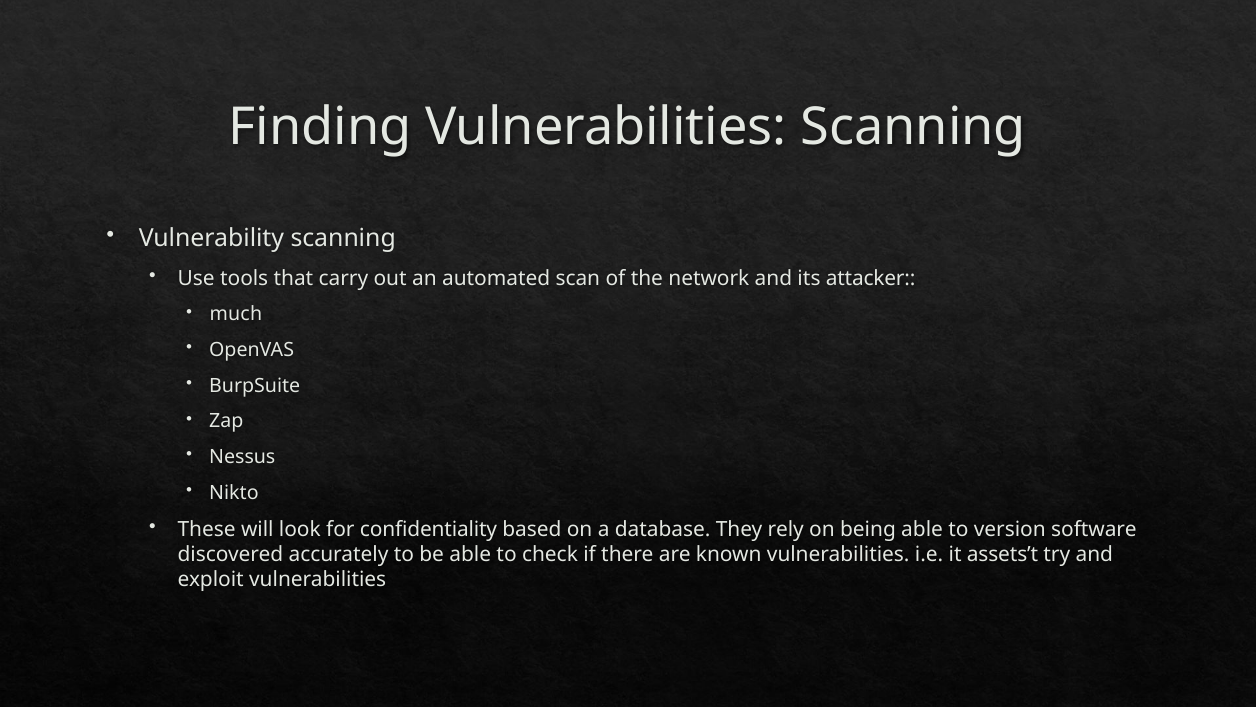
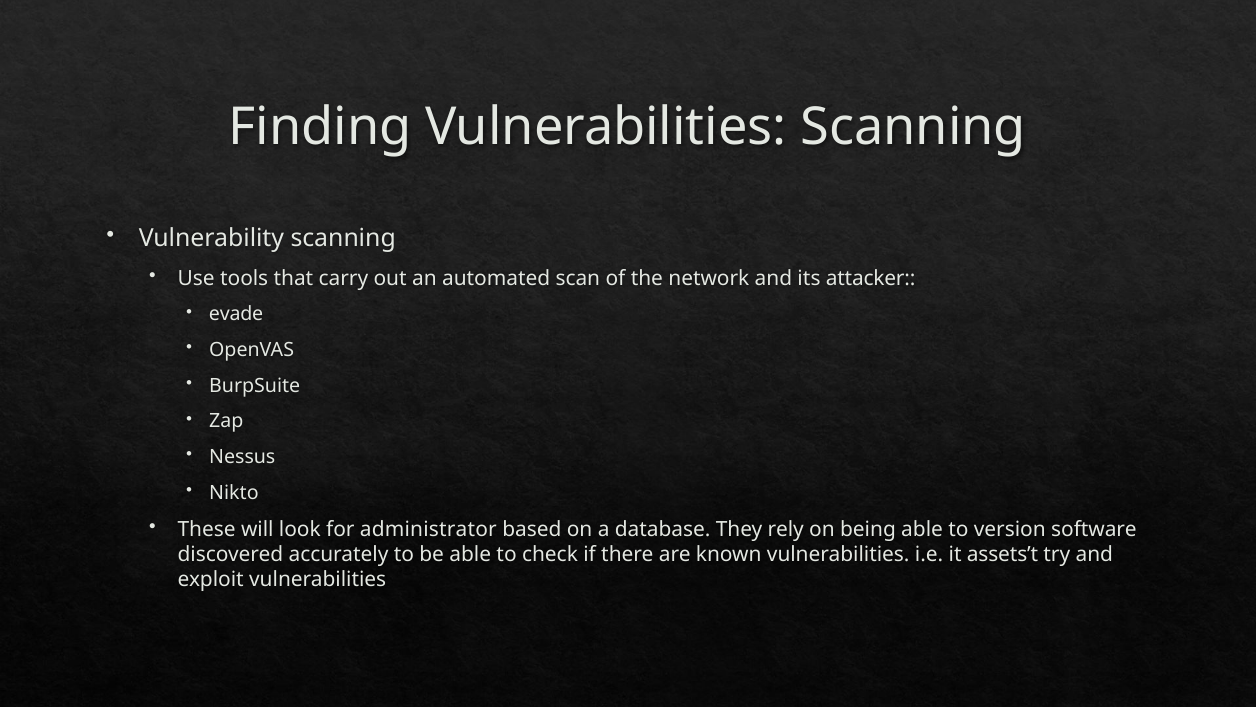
much: much -> evade (236, 314)
confidentiality: confidentiality -> administrator (428, 529)
